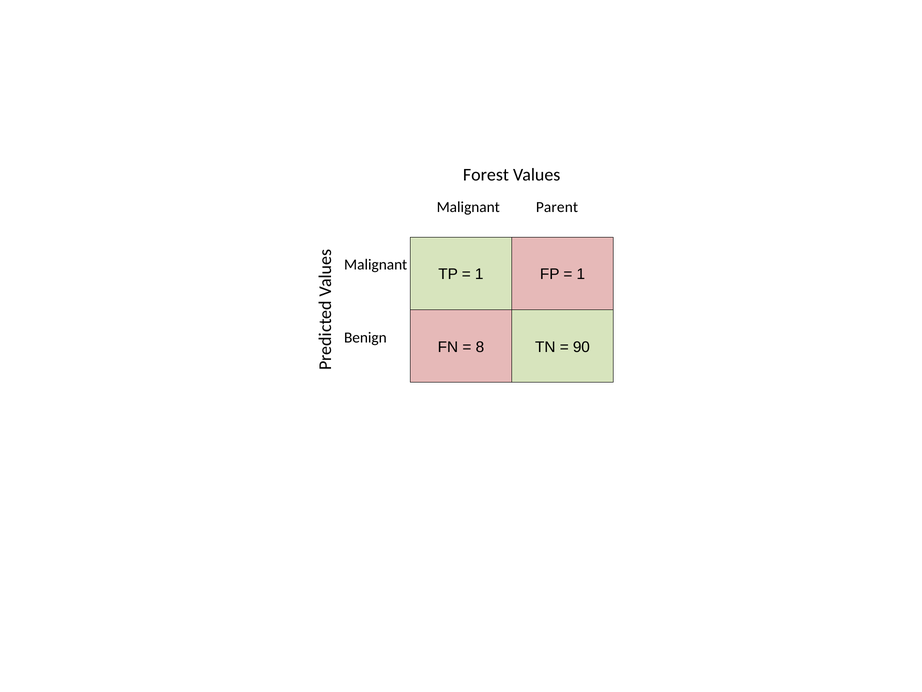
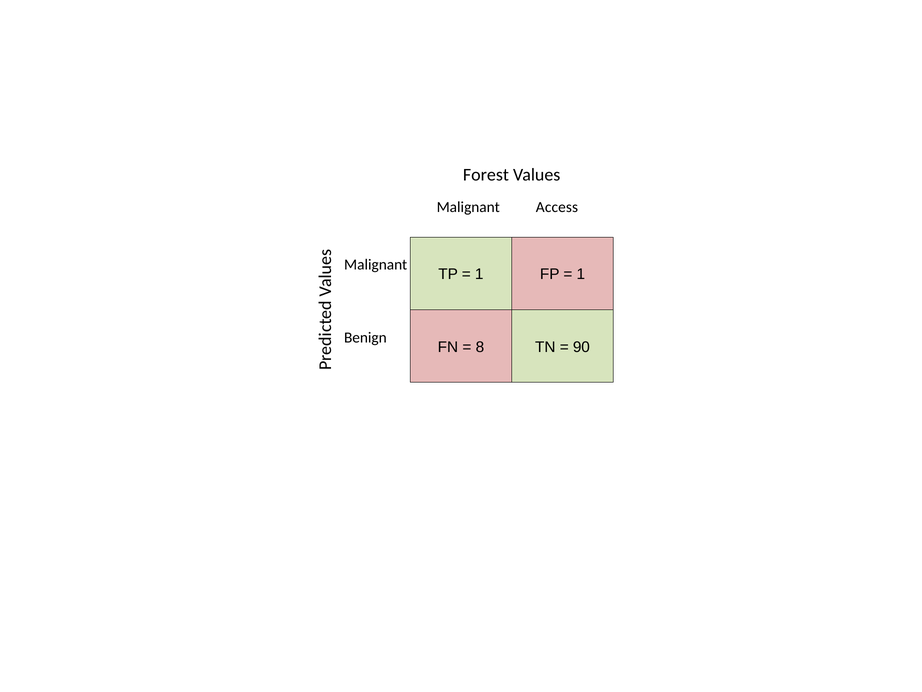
Parent: Parent -> Access (557, 207)
